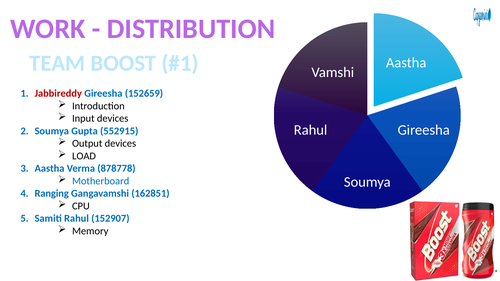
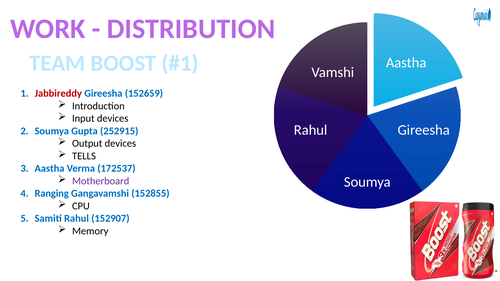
552915: 552915 -> 252915 (119, 131)
LOAD: LOAD -> TELLS (84, 156)
878778: 878778 -> 172537 (116, 169)
Motherboard colour: blue -> purple (101, 181)
162851: 162851 -> 152855 (150, 194)
